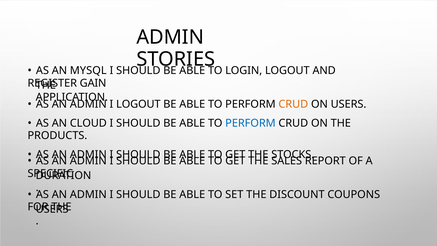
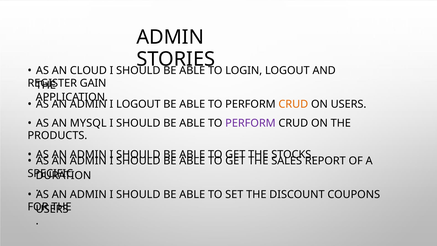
MYSQL: MYSQL -> CLOUD (88, 71)
CLOUD: CLOUD -> MYSQL (88, 123)
PERFORM colour: blue -> purple (250, 123)
